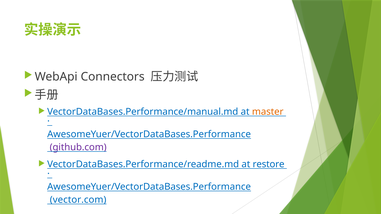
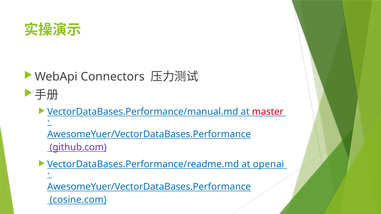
master colour: orange -> red (268, 112)
restore: restore -> openai (268, 164)
vector.com: vector.com -> cosine.com (78, 200)
